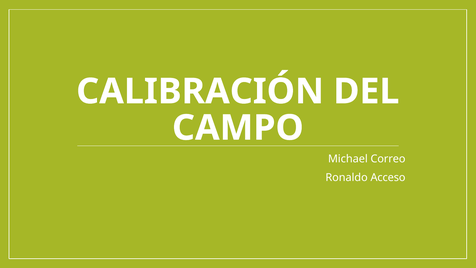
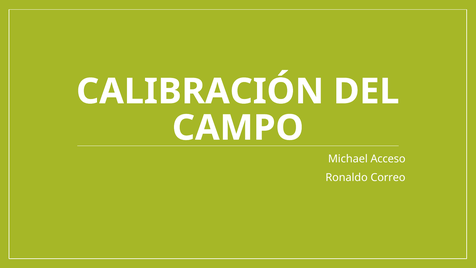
Correo: Correo -> Acceso (388, 159)
Acceso: Acceso -> Correo (388, 177)
